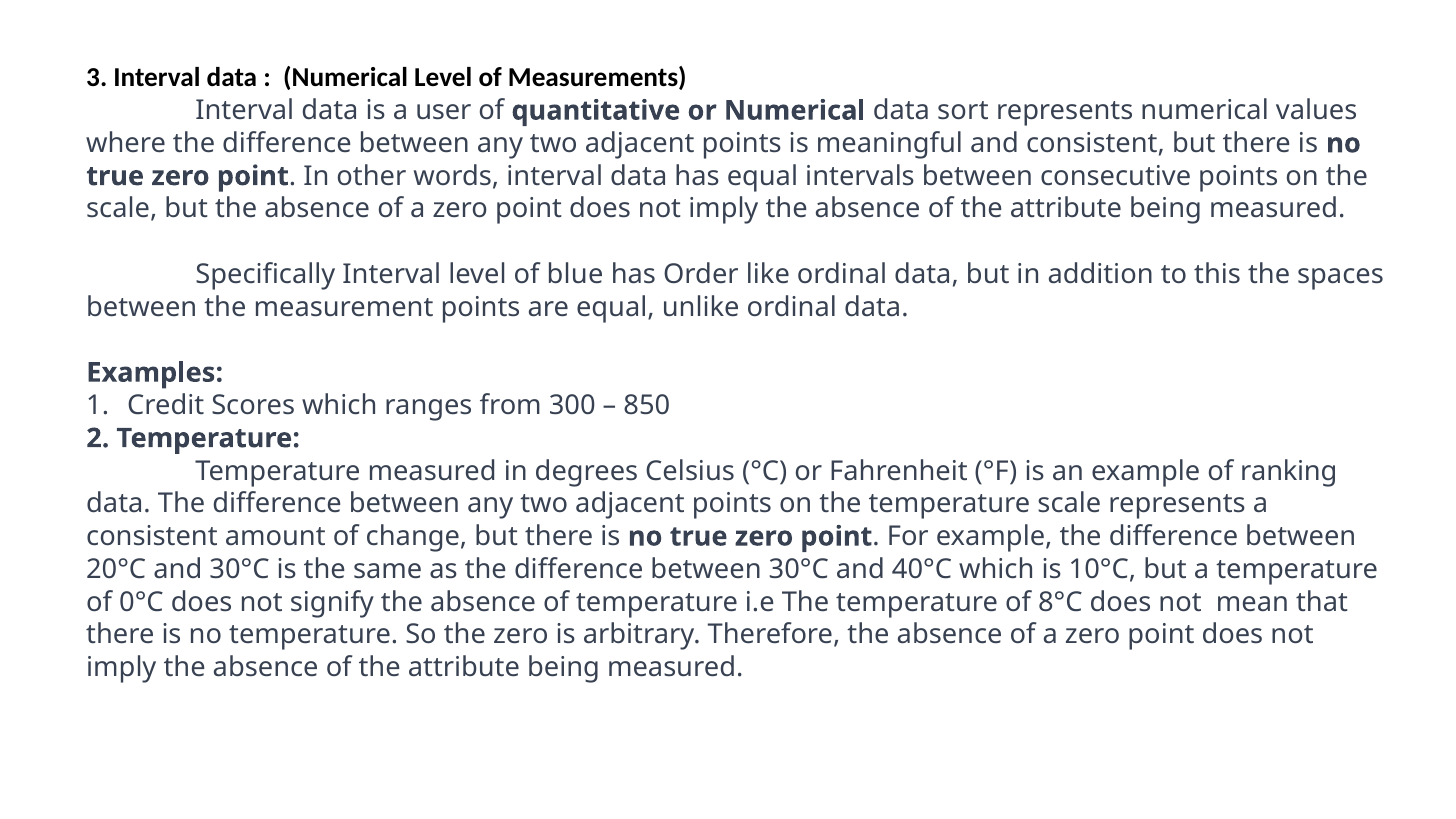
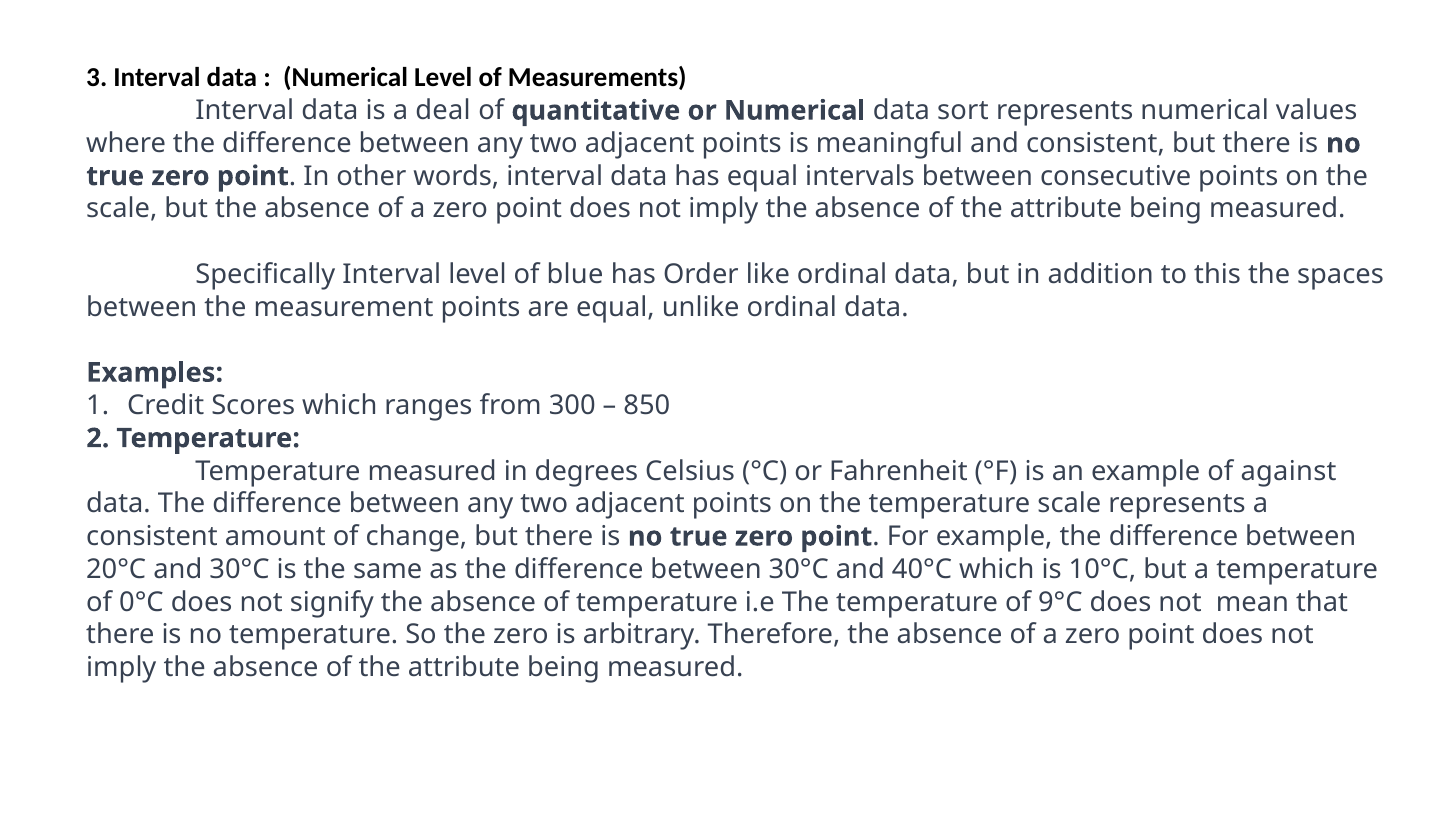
user: user -> deal (443, 111)
ranking: ranking -> against (1289, 471)
8°C: 8°C -> 9°C (1060, 602)
